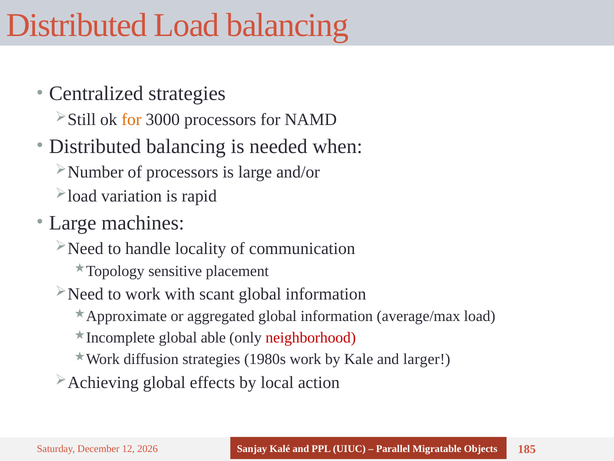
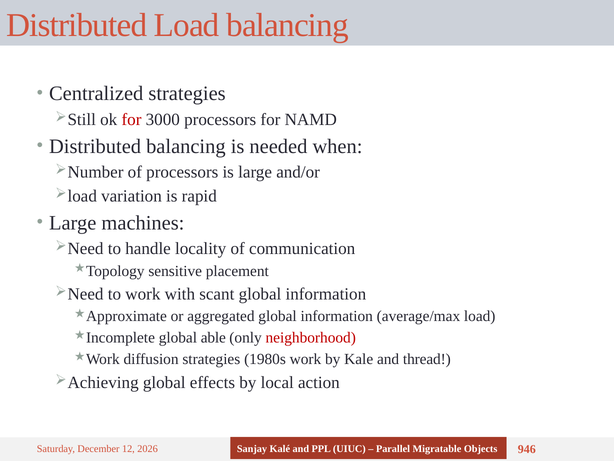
for colour: orange -> red (131, 119)
larger: larger -> thread (427, 359)
185: 185 -> 946 (527, 449)
